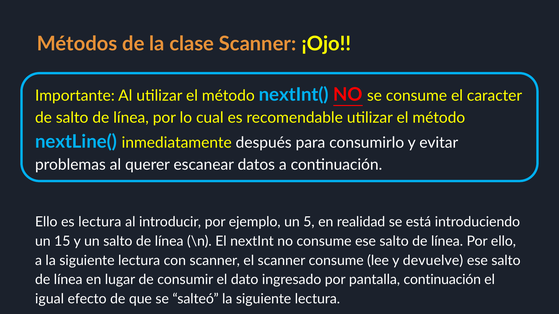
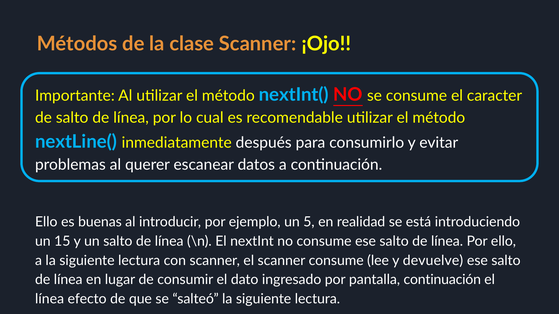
es lectura: lectura -> buenas (100, 222)
igual: igual -> línea (50, 299)
